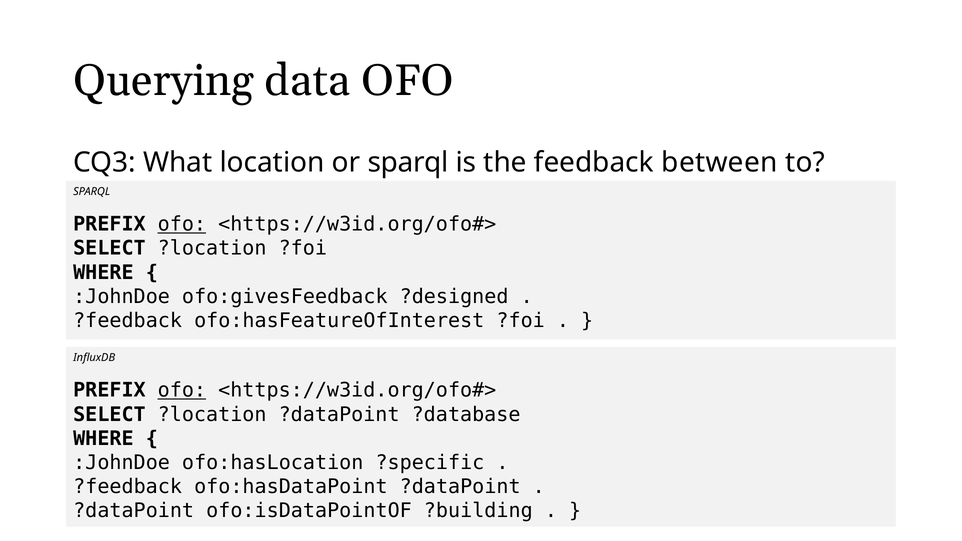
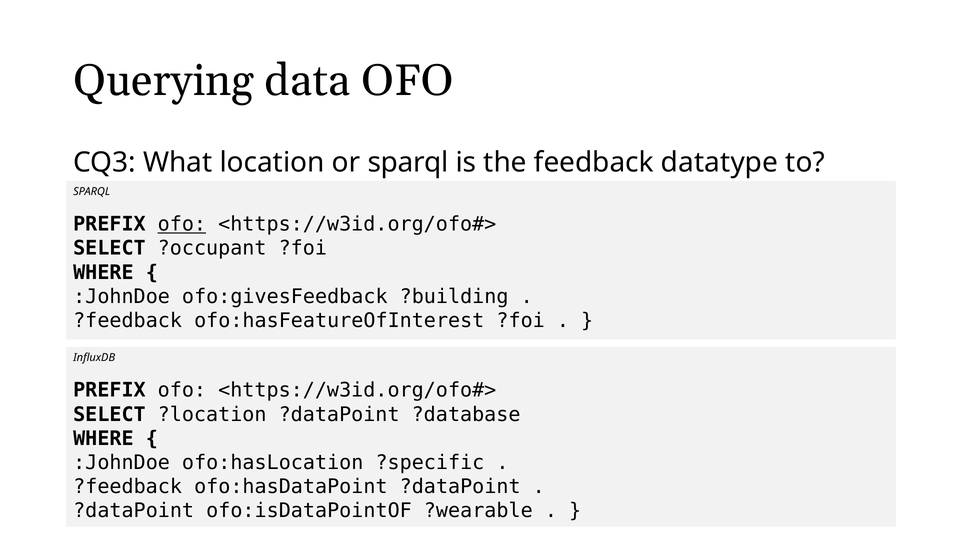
between: between -> datatype (720, 163)
?location: ?location -> ?occupant (212, 248)
?designed: ?designed -> ?building (454, 297)
ofo underline: present -> none (182, 390)
?building: ?building -> ?wearable (478, 511)
